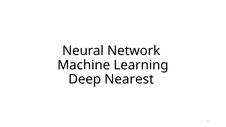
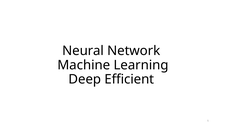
Nearest: Nearest -> Efficient (129, 79)
